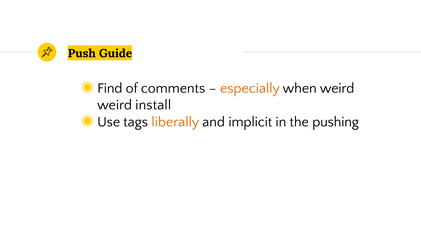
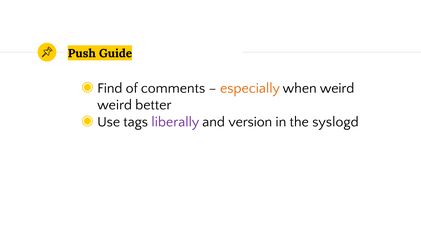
install: install -> better (153, 105)
liberally colour: orange -> purple (175, 122)
implicit: implicit -> version (250, 122)
pushing: pushing -> syslogd (336, 122)
